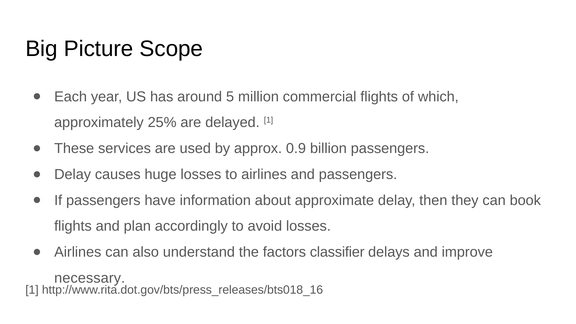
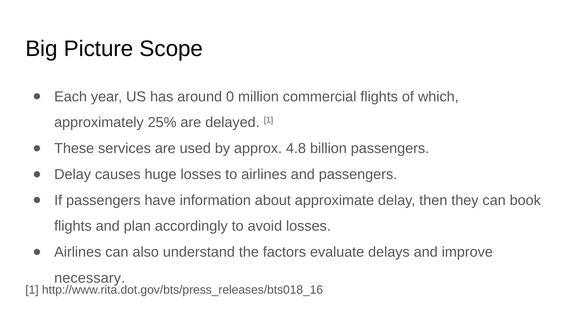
5: 5 -> 0 (230, 97)
0.9: 0.9 -> 4.8 (296, 148)
classifier: classifier -> evaluate (337, 252)
